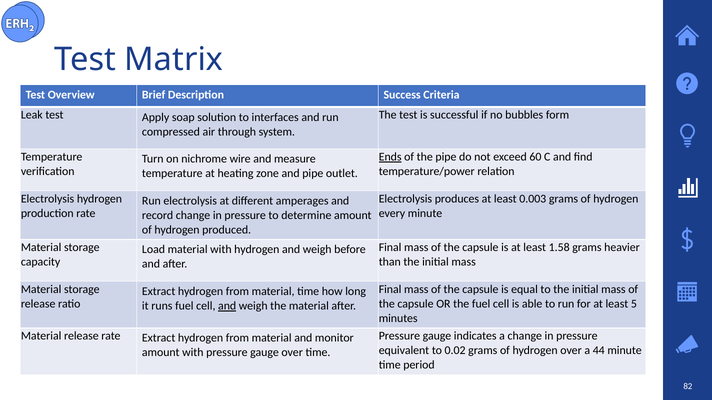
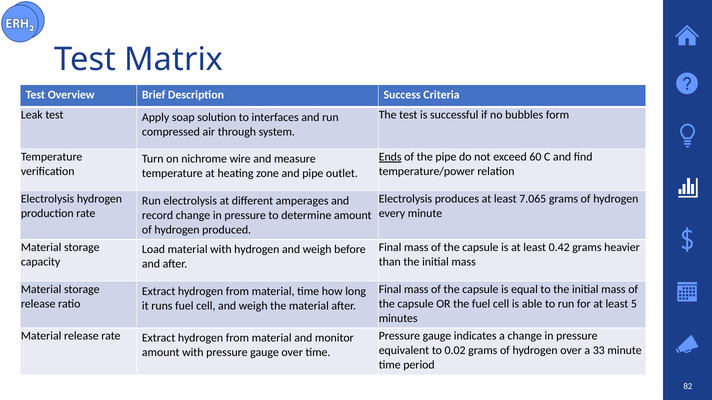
0.003: 0.003 -> 7.065 (533, 199)
1.58: 1.58 -> 0.42 (559, 248)
and underline: present -> none (227, 306)
44: 44 -> 33 (599, 351)
